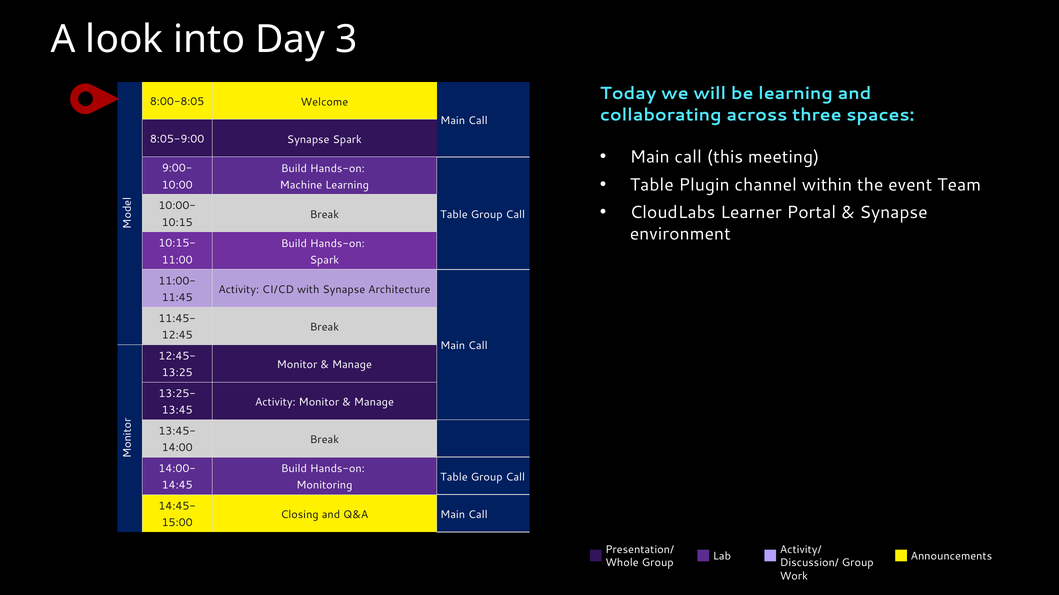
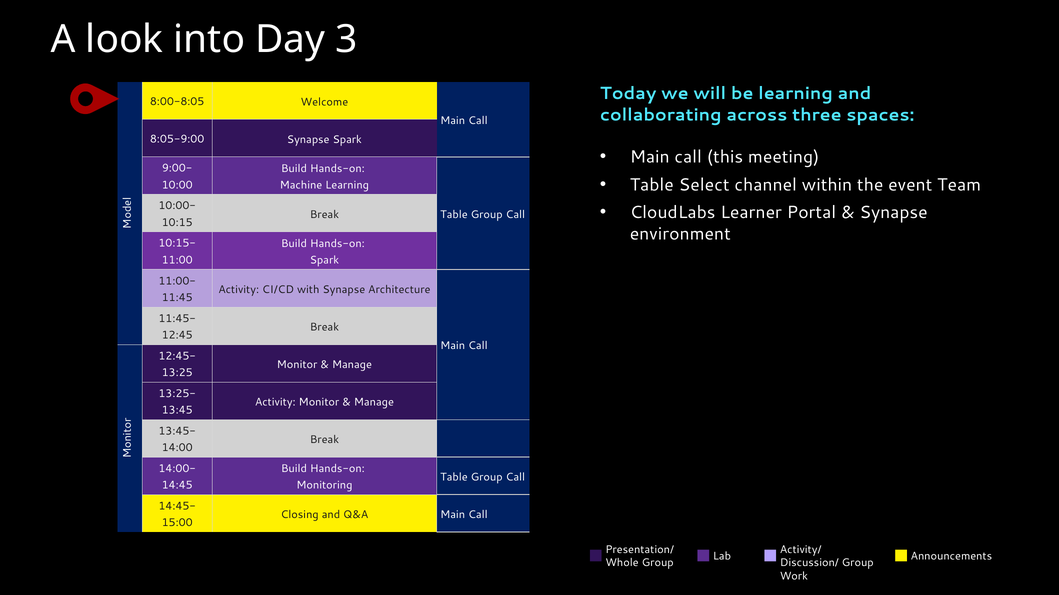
Plugin: Plugin -> Select (704, 185)
